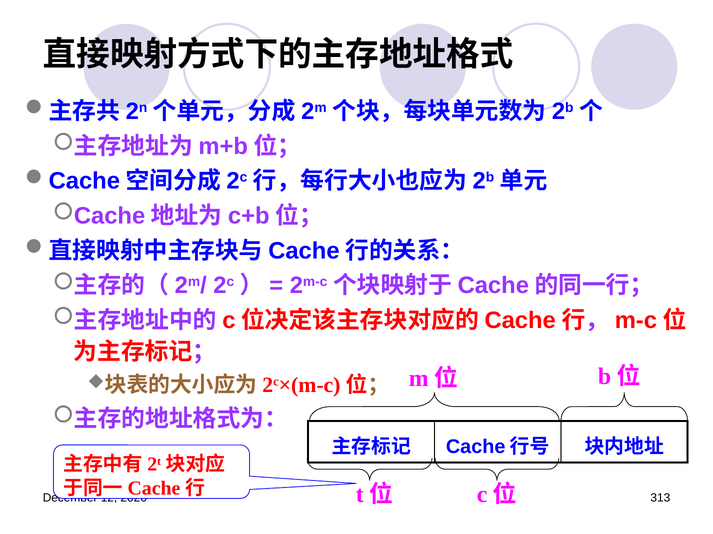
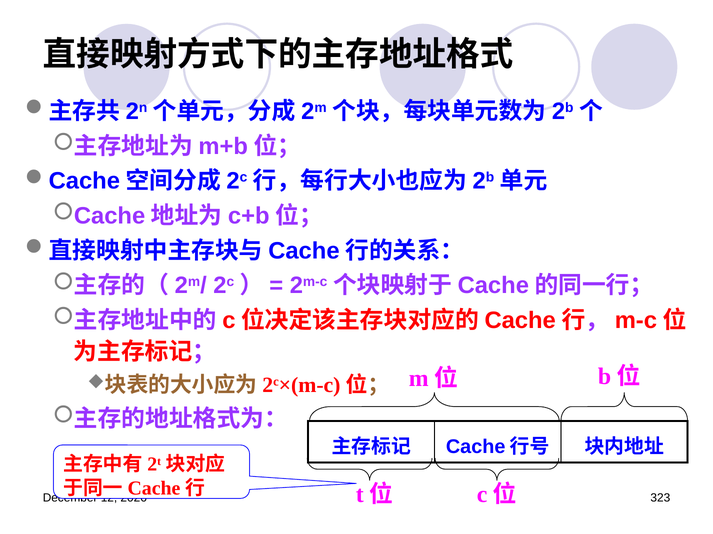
313: 313 -> 323 (660, 499)
